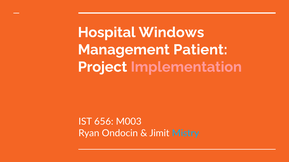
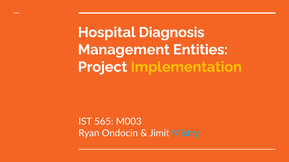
Windows: Windows -> Diagnosis (172, 32)
Patient: Patient -> Entities (200, 50)
Implementation colour: pink -> yellow (186, 67)
656: 656 -> 565 (104, 122)
